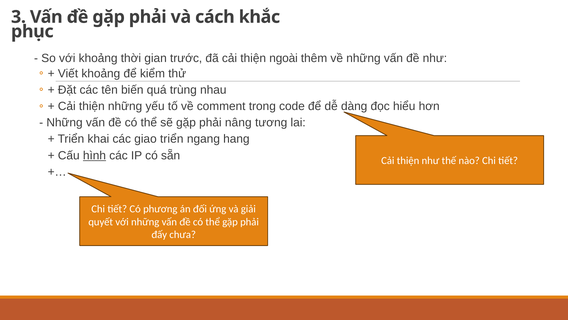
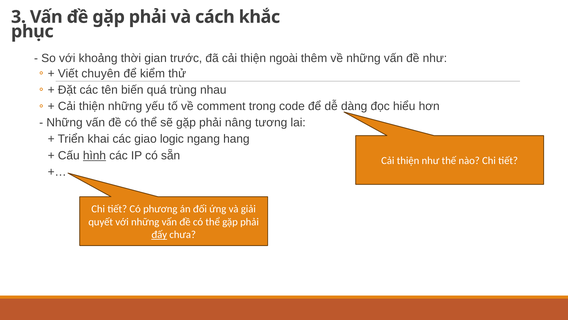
Viết khoảng: khoảng -> chuyên (101, 73)
giao triển: triển -> logic (172, 139)
đấy underline: none -> present (159, 234)
